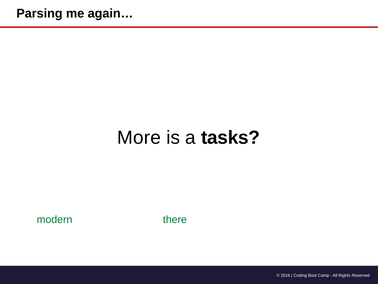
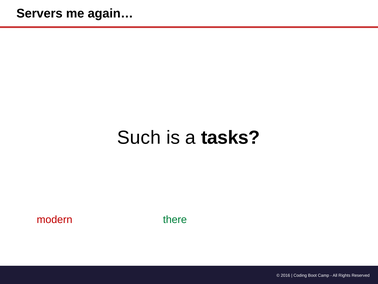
Parsing: Parsing -> Servers (39, 13)
More: More -> Such (139, 137)
modern colour: green -> red (55, 219)
